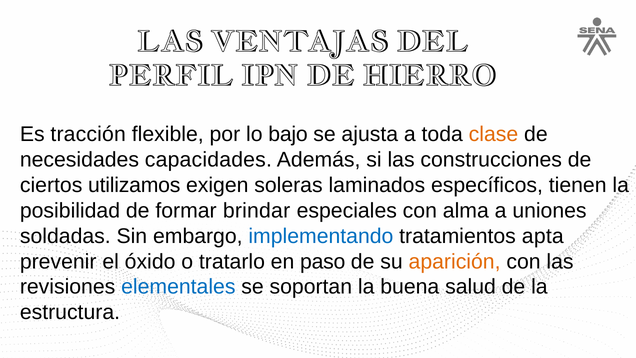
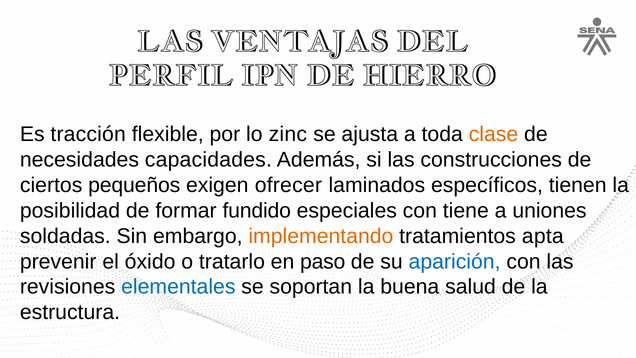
bajo: bajo -> zinc (288, 134)
utilizamos: utilizamos -> pequeños (134, 185)
soleras: soleras -> ofrecer (288, 185)
brindar: brindar -> fundido (257, 210)
alma: alma -> tiene (466, 210)
implementando colour: blue -> orange (321, 236)
aparición colour: orange -> blue (455, 261)
